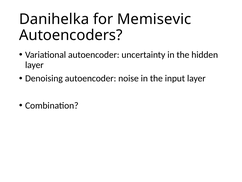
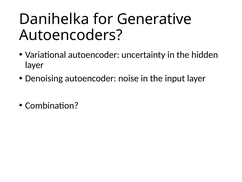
Memisevic: Memisevic -> Generative (154, 19)
